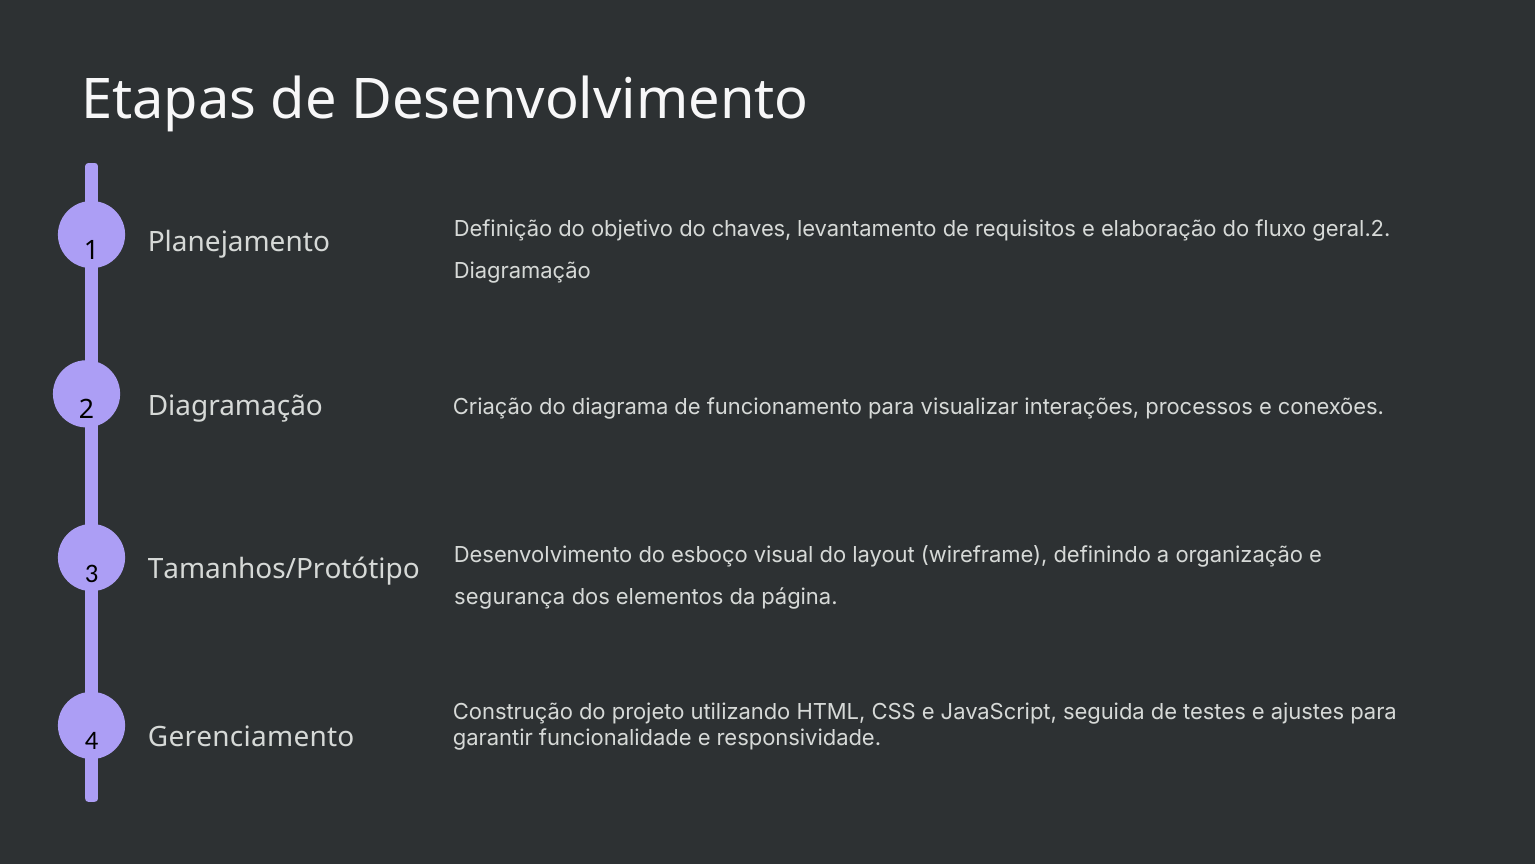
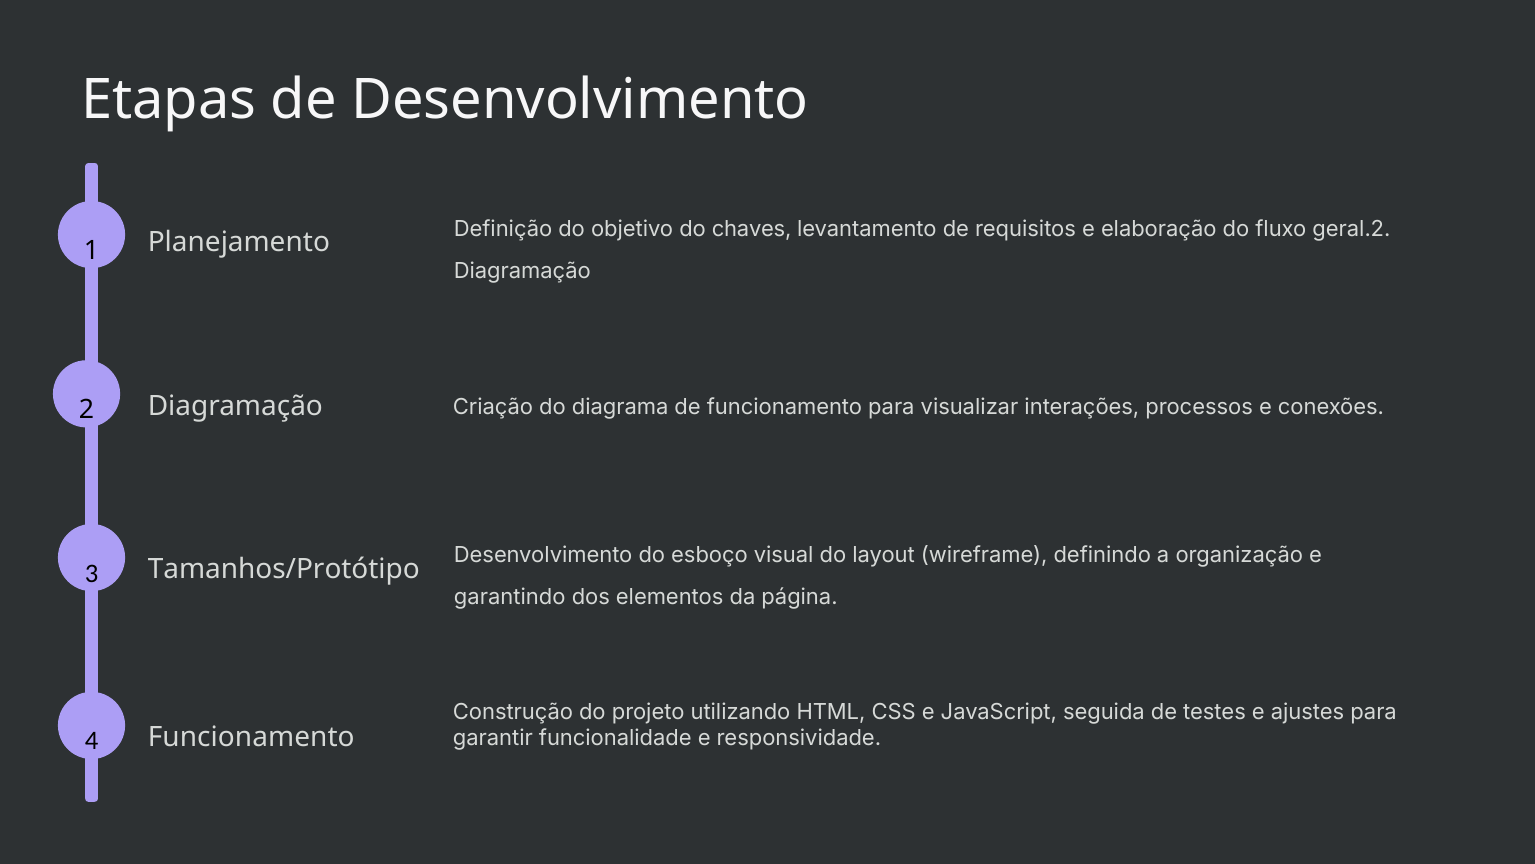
segurança: segurança -> garantindo (510, 597)
4 Gerenciamento: Gerenciamento -> Funcionamento (251, 737)
